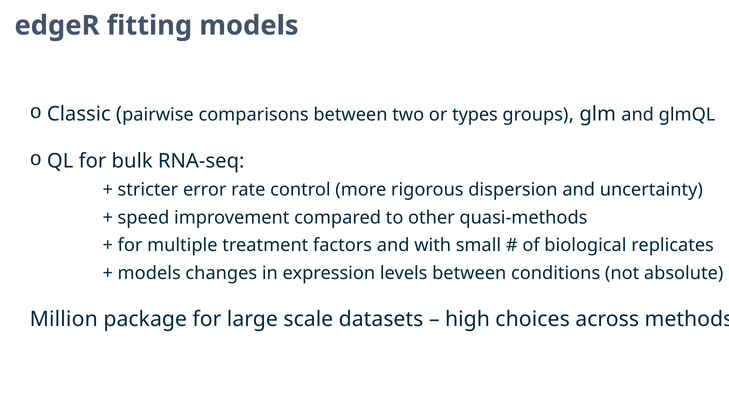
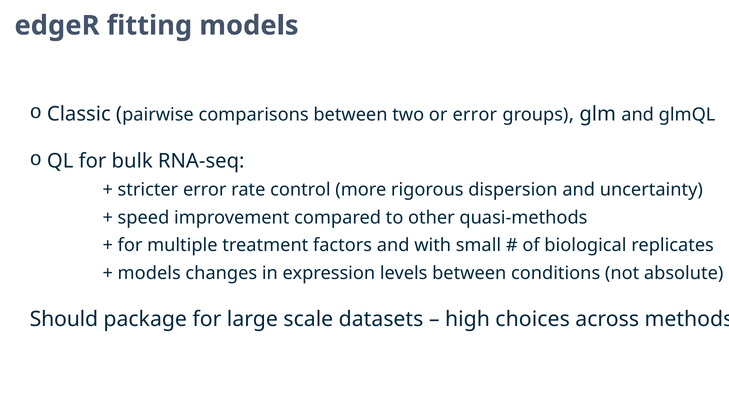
or types: types -> error (475, 115)
Million: Million -> Should (64, 319)
